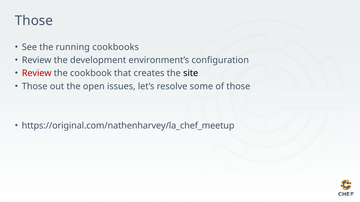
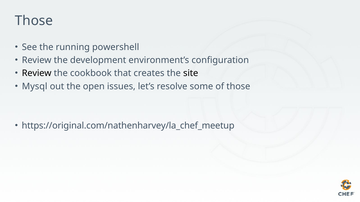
cookbooks: cookbooks -> powershell (116, 47)
Review colour: red -> black (37, 73)
Those: Those -> Mysql (35, 87)
